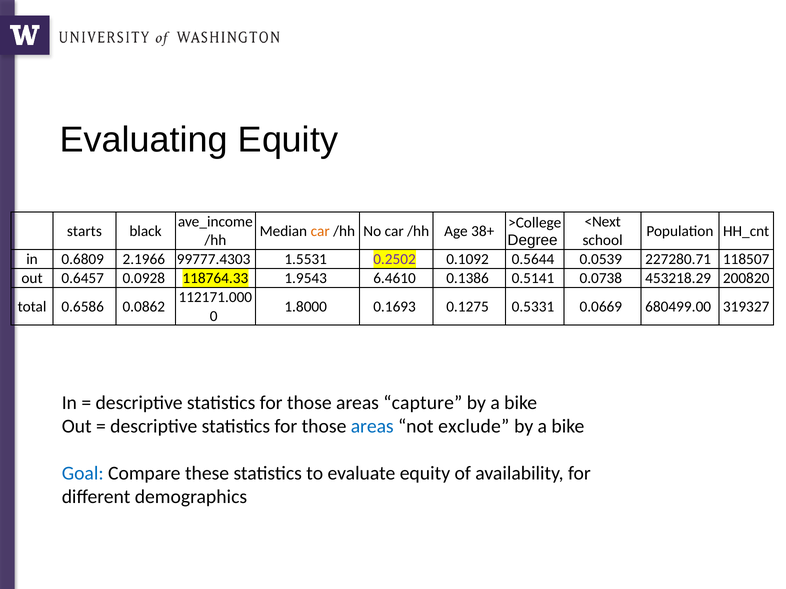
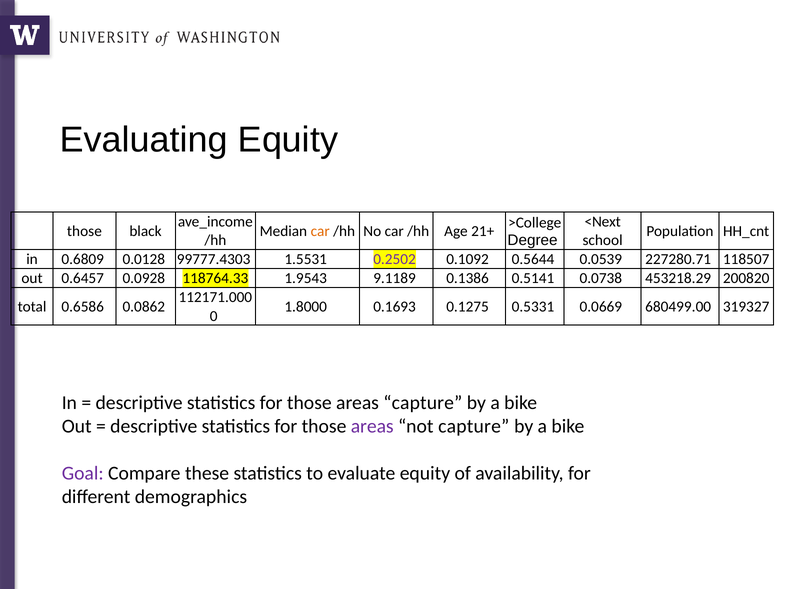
starts: starts -> those (84, 231)
38+: 38+ -> 21+ (483, 231)
2.1966: 2.1966 -> 0.0128 (144, 260)
6.4610: 6.4610 -> 9.1189 (395, 279)
areas colour: blue -> purple (372, 427)
not exclude: exclude -> capture (474, 427)
Goal colour: blue -> purple (83, 474)
